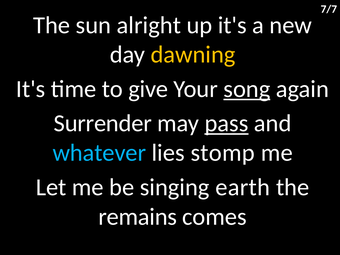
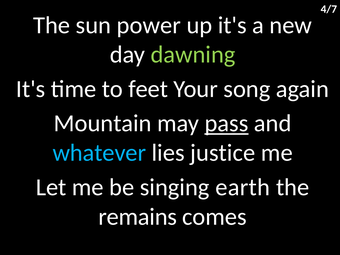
7/7: 7/7 -> 4/7 (329, 9)
alright: alright -> power (149, 25)
dawning colour: yellow -> light green (193, 55)
give: give -> feet (148, 89)
song underline: present -> none (247, 89)
Surrender: Surrender -> Mountain (103, 123)
stomp: stomp -> justice (223, 153)
